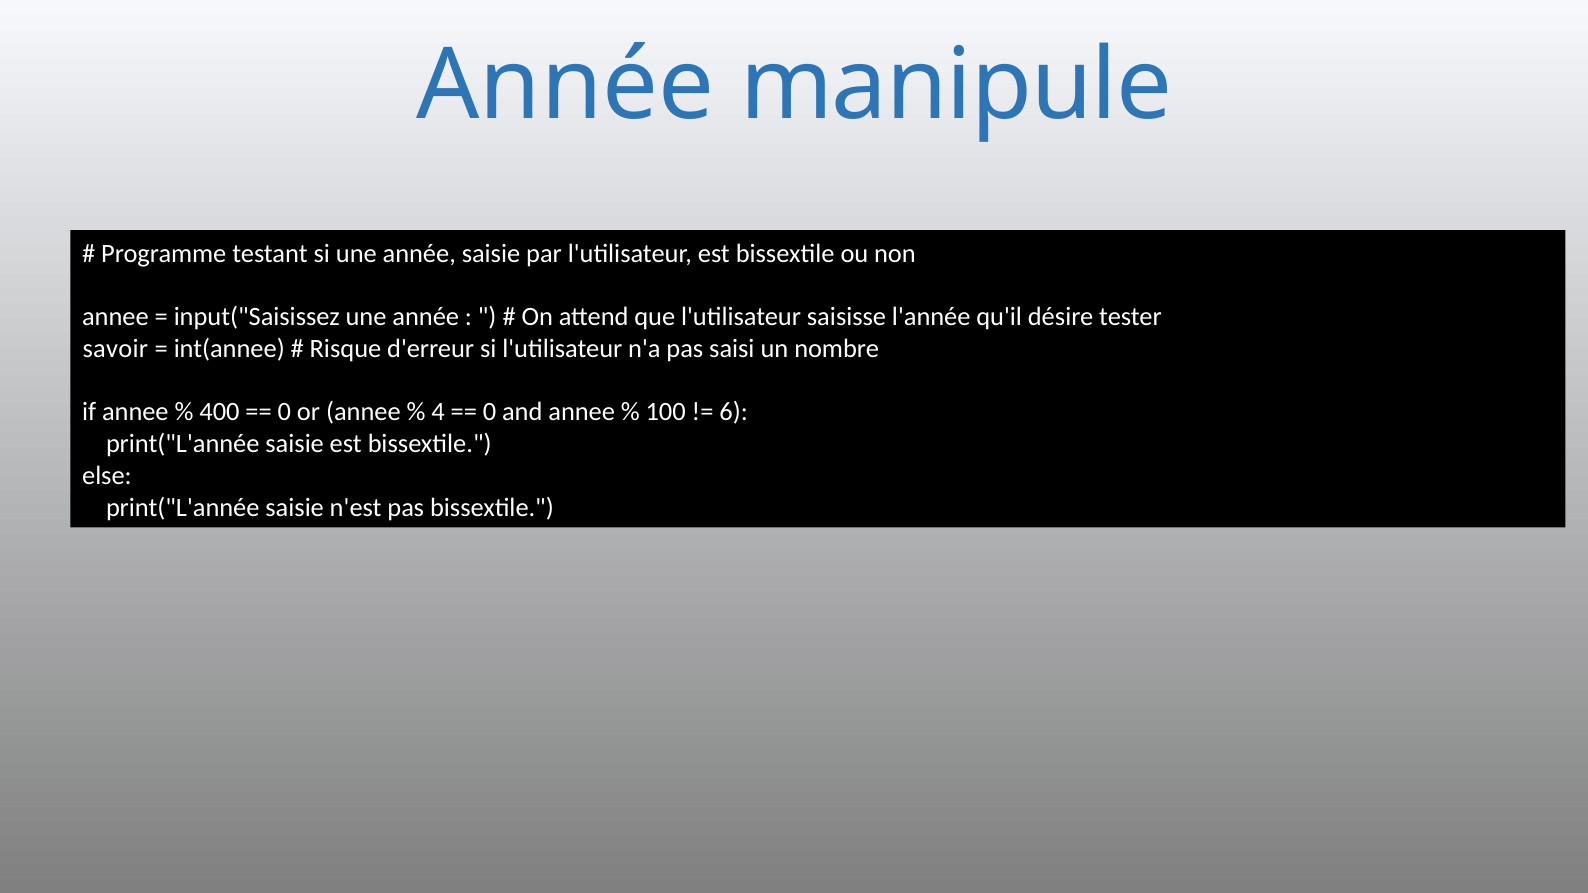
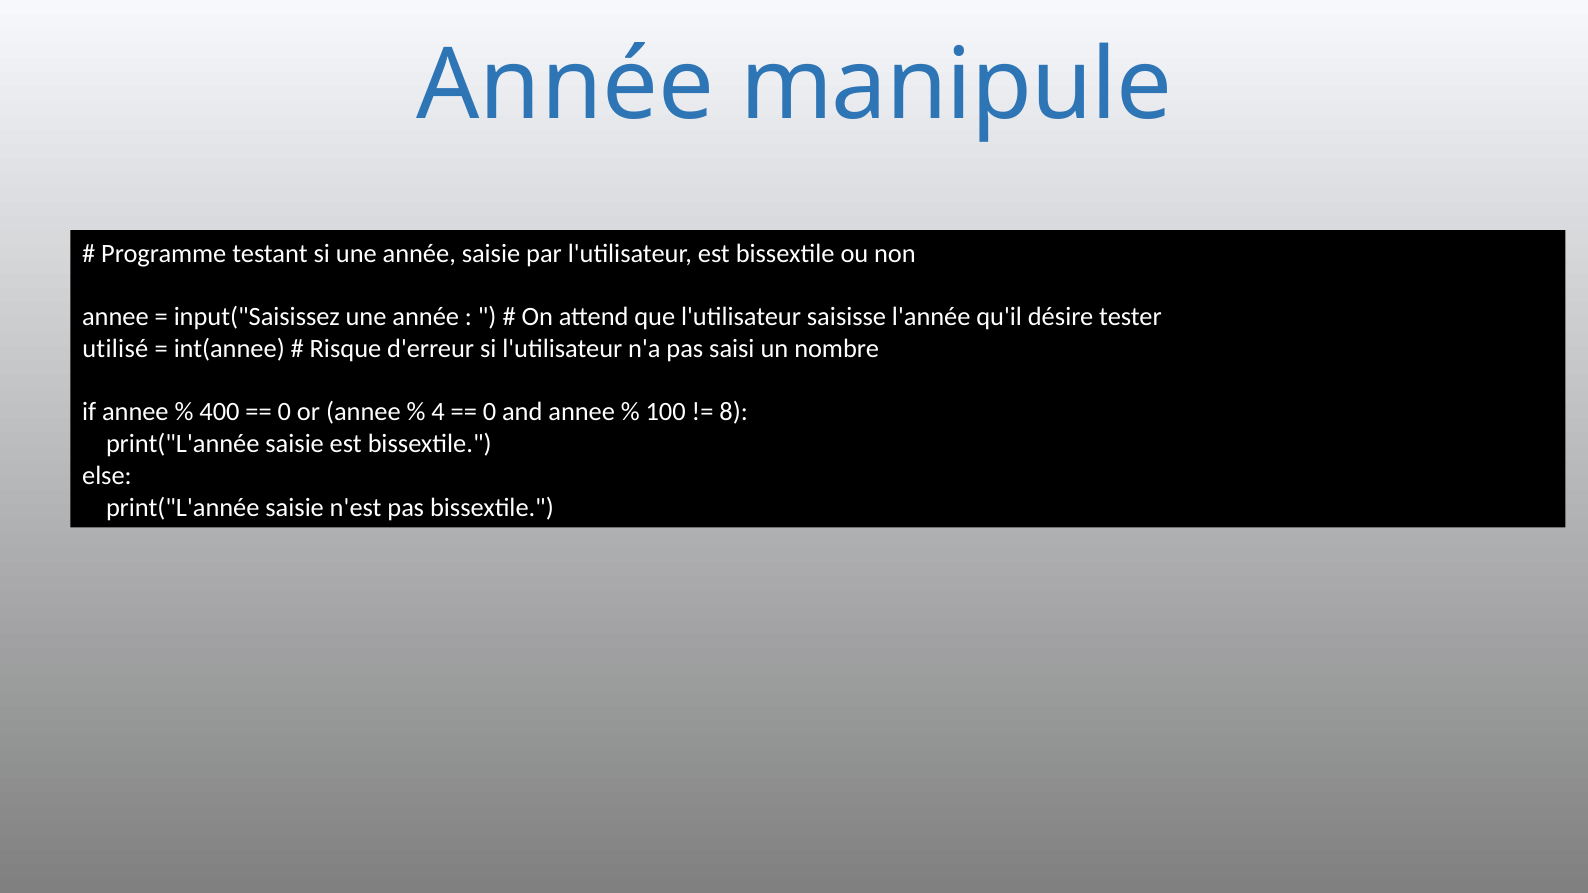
savoir: savoir -> utilisé (115, 349)
6: 6 -> 8 (734, 412)
